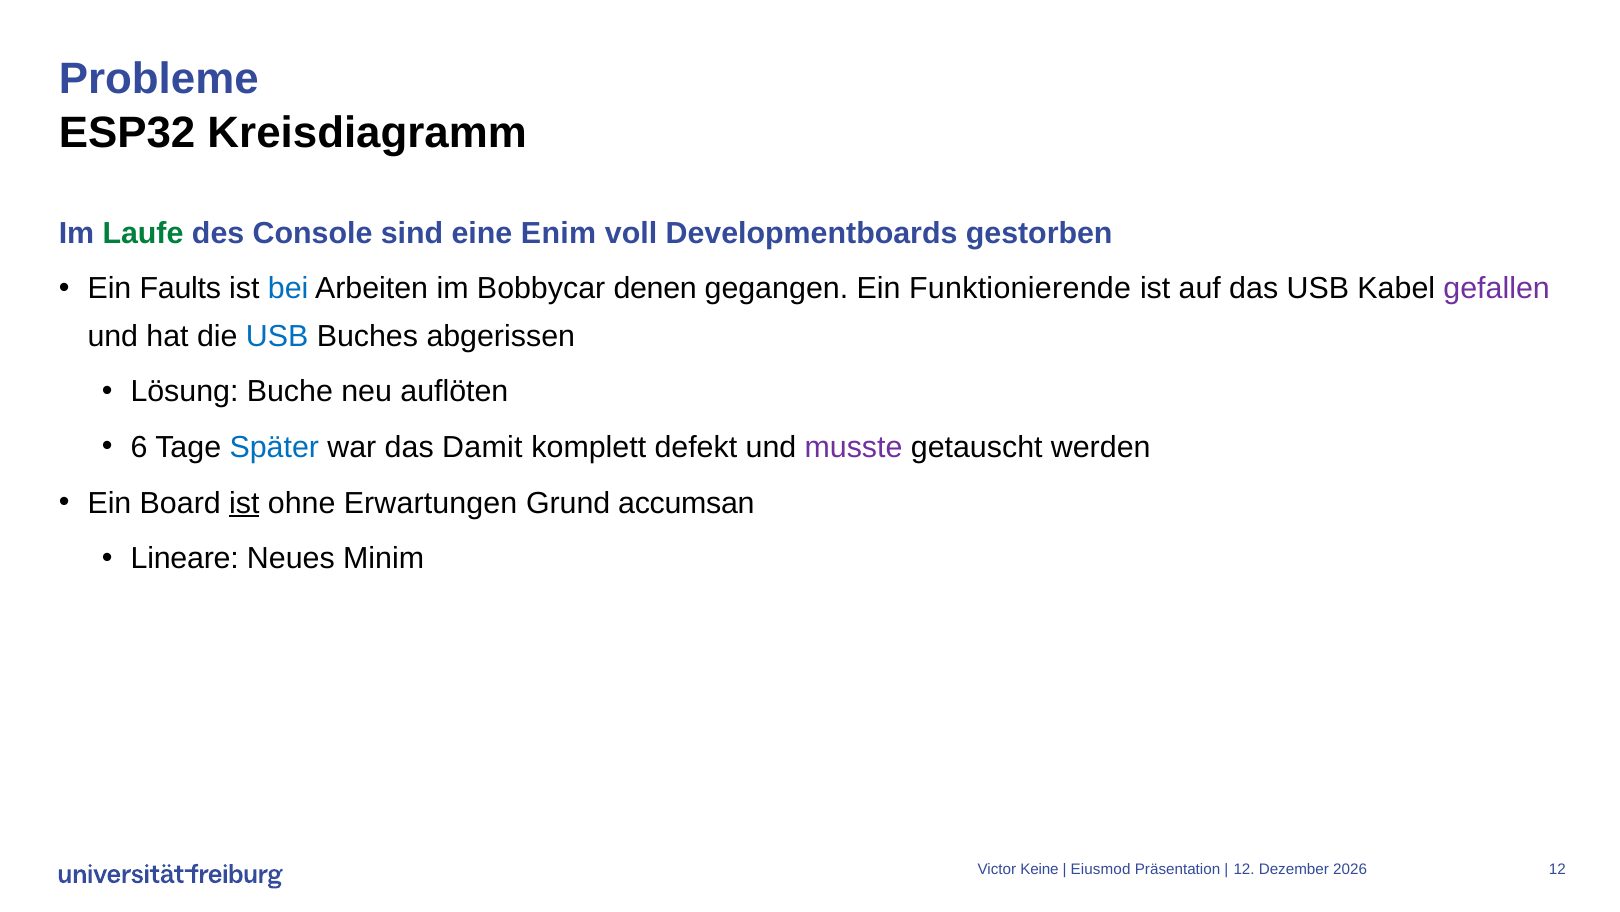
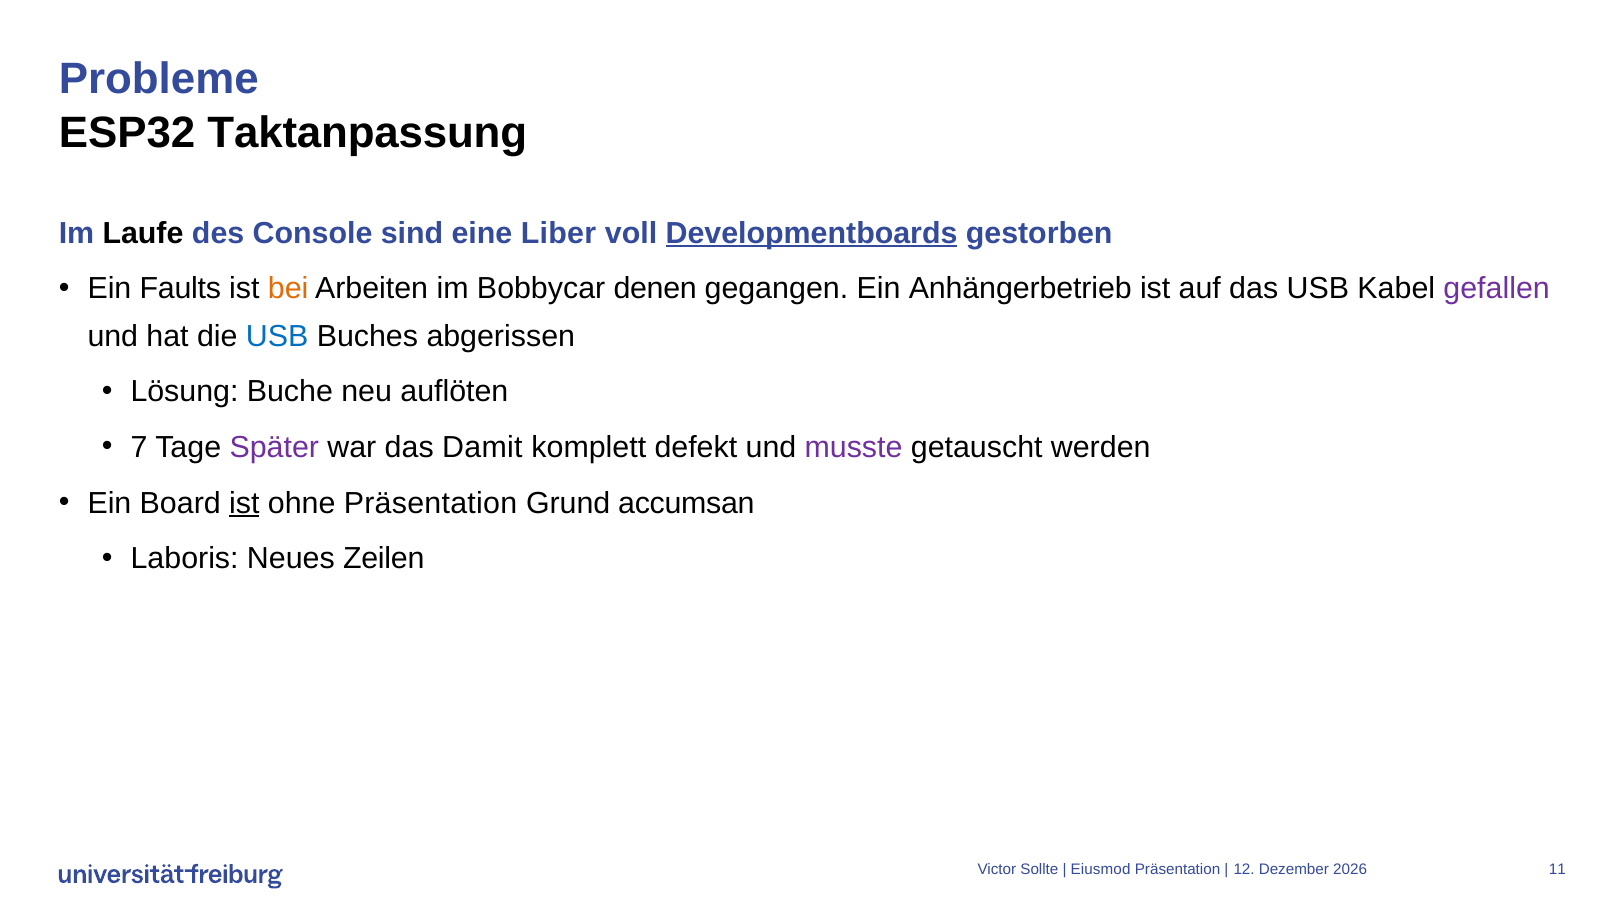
Kreisdiagramm: Kreisdiagramm -> Taktanpassung (367, 133)
Laufe colour: green -> black (143, 233)
Enim: Enim -> Liber (559, 233)
Developmentboards underline: none -> present (812, 233)
bei colour: blue -> orange (288, 289)
Funktionierende: Funktionierende -> Anhängerbetrieb (1020, 289)
6: 6 -> 7 (139, 447)
Später colour: blue -> purple (274, 447)
ohne Erwartungen: Erwartungen -> Präsentation (431, 503)
Lineare: Lineare -> Laboris (185, 558)
Minim: Minim -> Zeilen (384, 558)
Keine: Keine -> Sollte (1039, 869)
12: 12 -> 11 (1557, 869)
